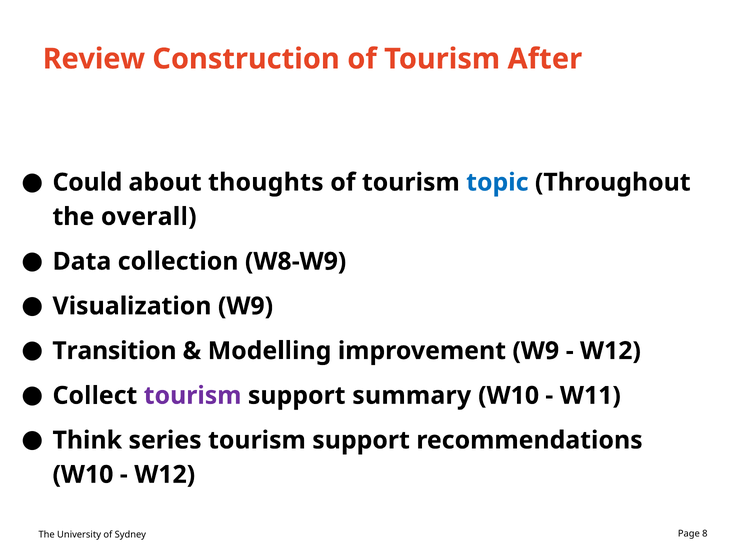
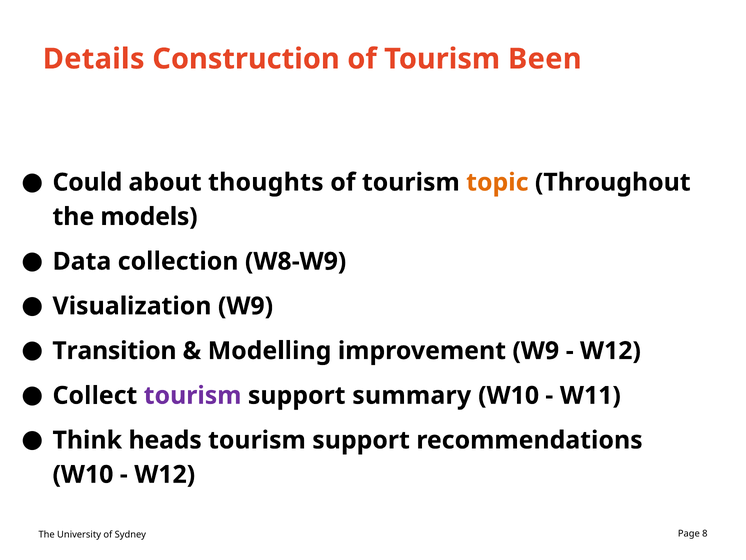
Review: Review -> Details (94, 59)
After: After -> Been (545, 59)
topic colour: blue -> orange (497, 182)
overall: overall -> models (149, 217)
series: series -> heads (165, 440)
